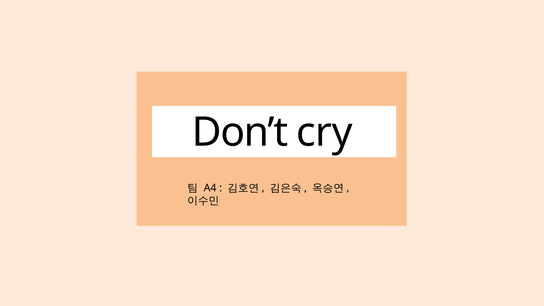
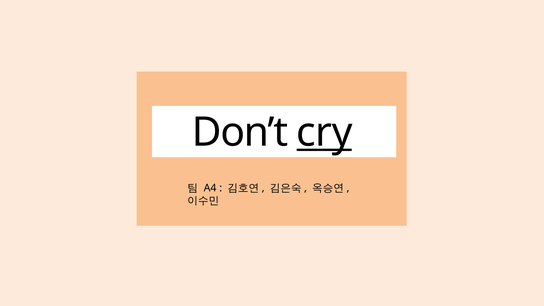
cry underline: none -> present (324, 132)
